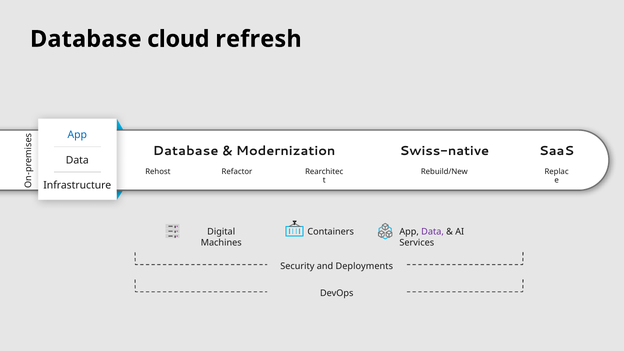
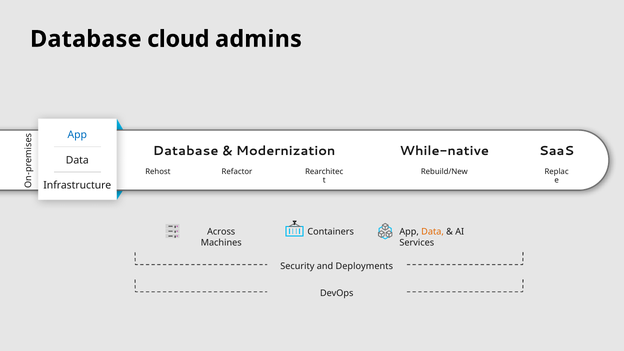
refresh: refresh -> admins (258, 39)
Swiss-native: Swiss-native -> While-native (444, 151)
Digital: Digital -> Across (221, 232)
Data colour: purple -> orange (433, 232)
